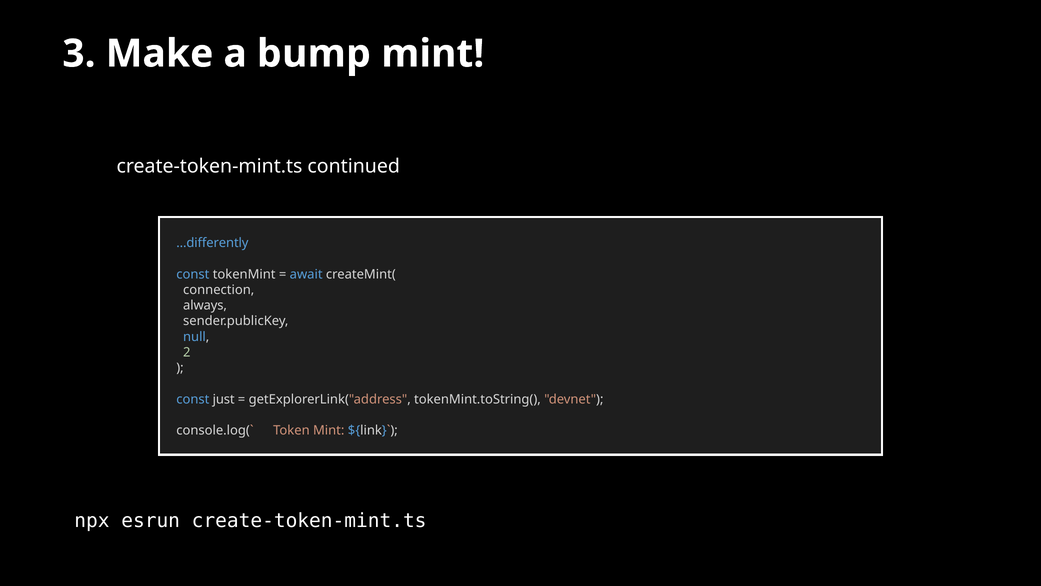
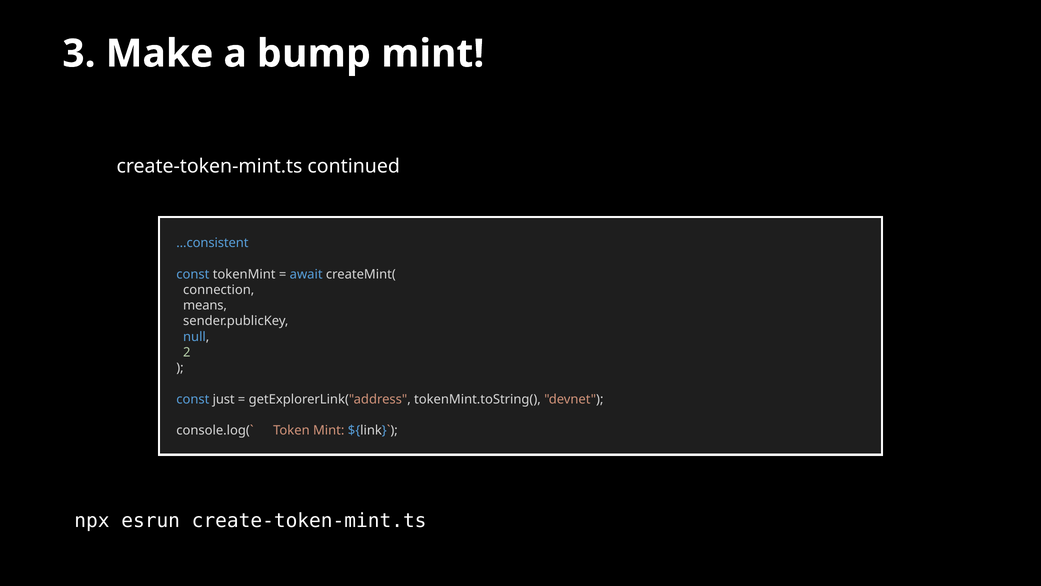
...differently: ...differently -> ...consistent (212, 243)
always: always -> means (205, 305)
